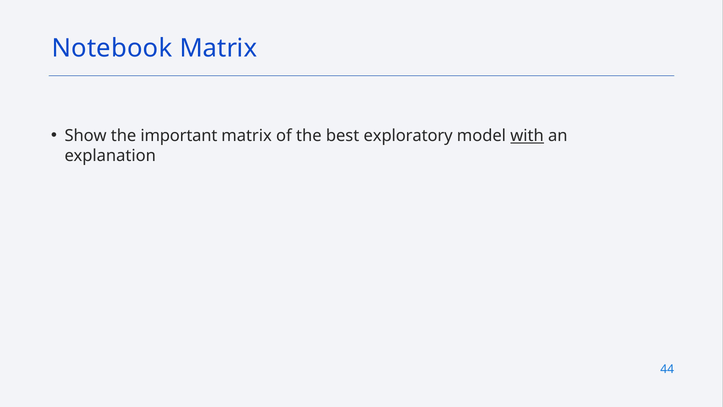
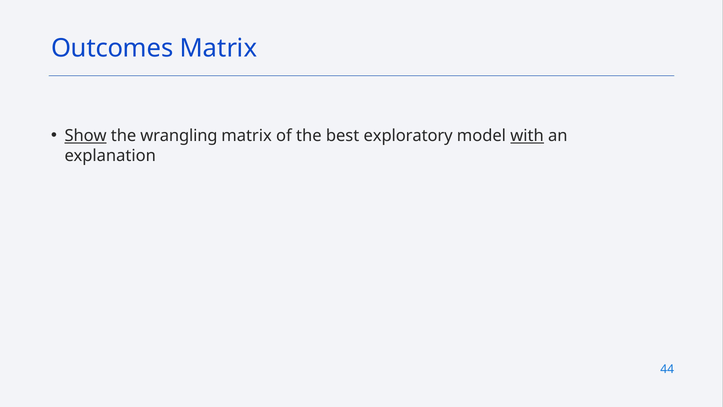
Notebook: Notebook -> Outcomes (112, 48)
Show underline: none -> present (86, 136)
important: important -> wrangling (179, 136)
